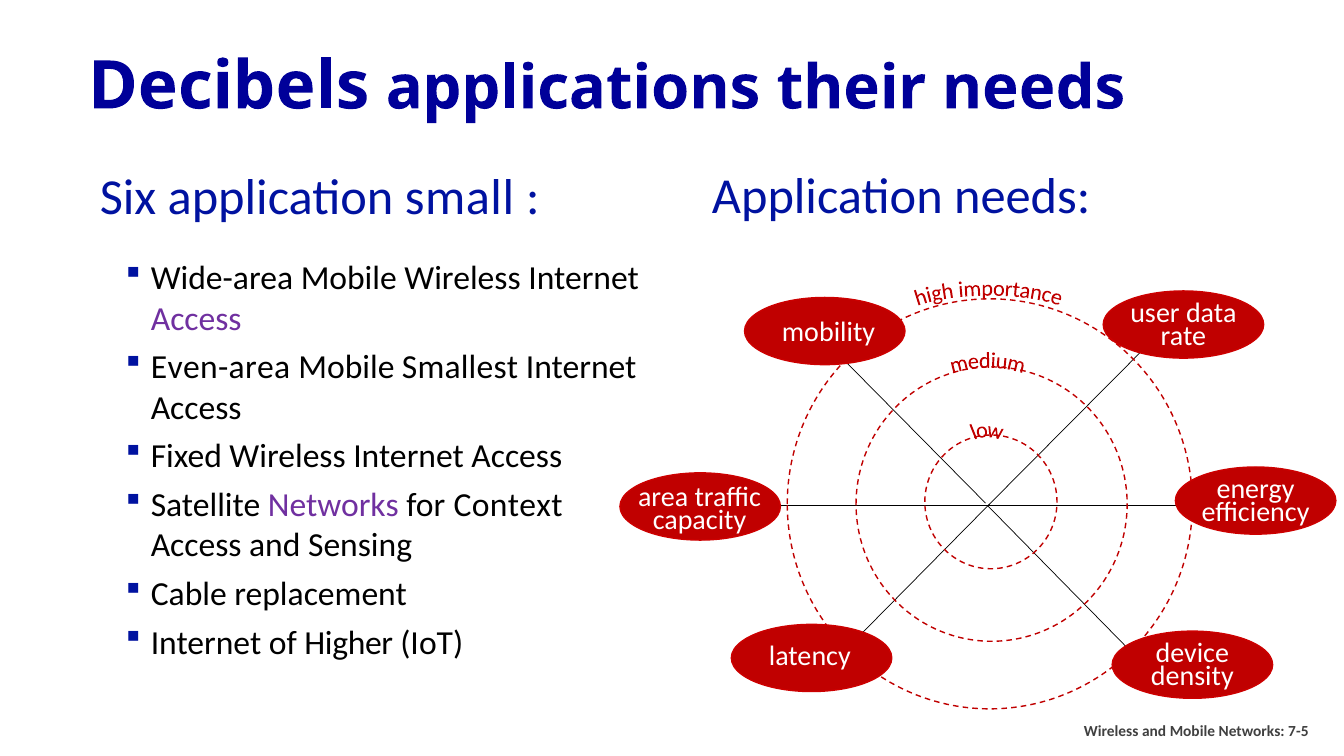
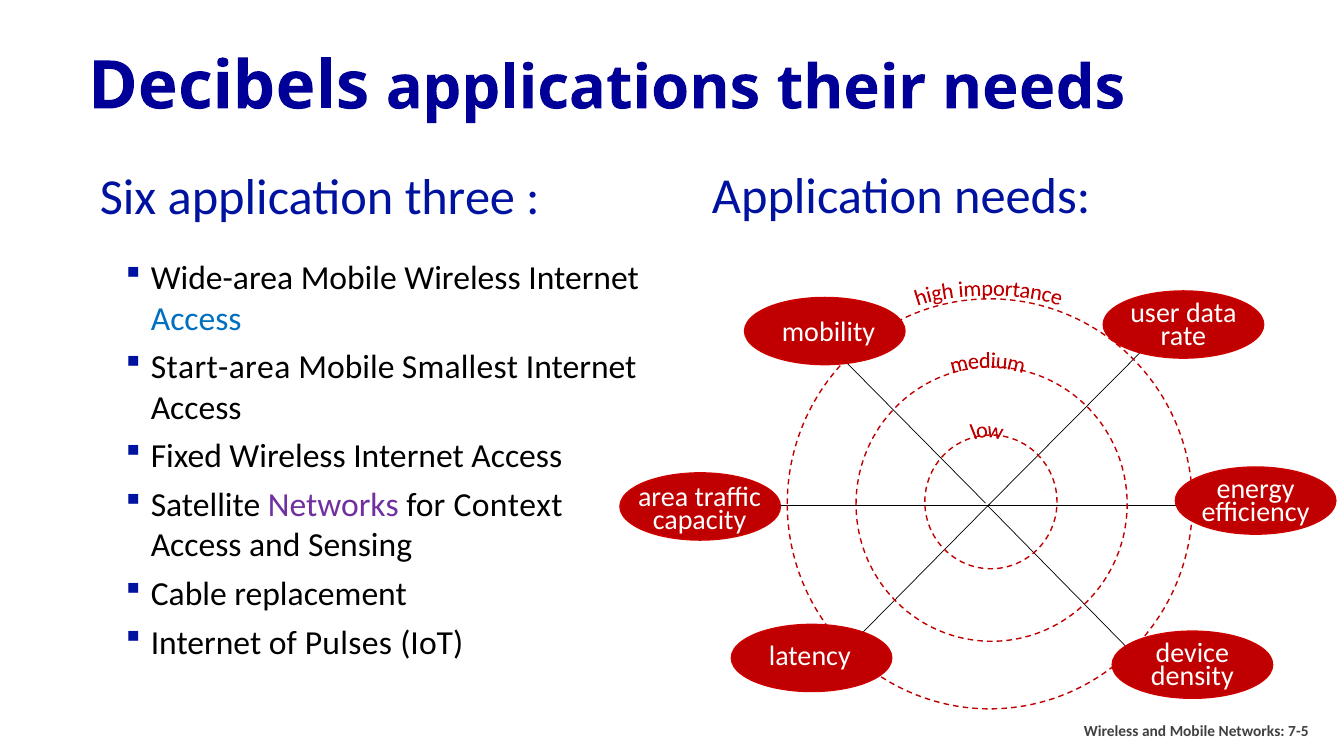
small: small -> three (460, 197)
Access colour: purple -> blue (196, 319)
Even-area: Even-area -> Start-area (221, 368)
Higher: Higher -> Pulses (348, 643)
